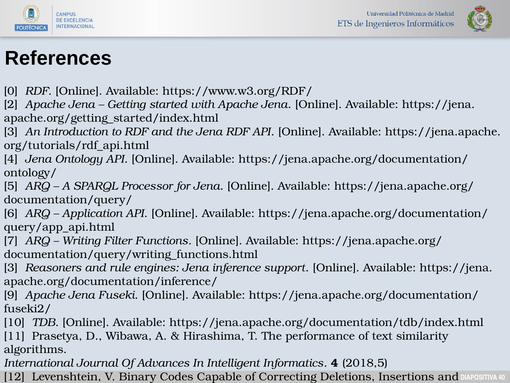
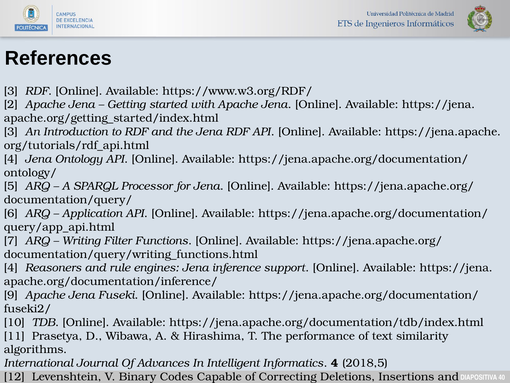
0: 0 -> 3 (11, 91)
3: 3 -> 4 (11, 268)
